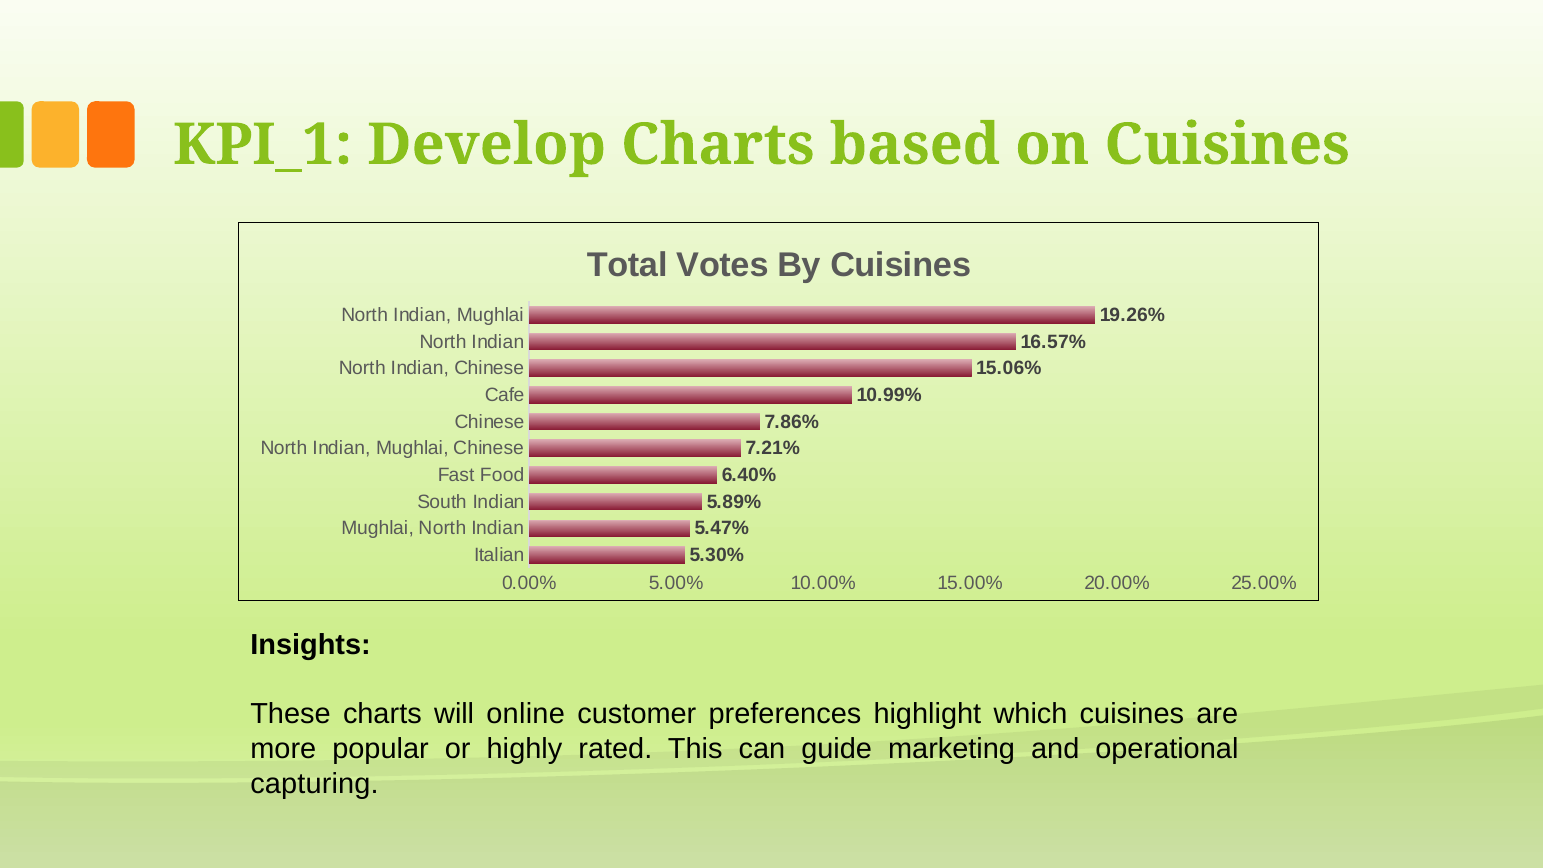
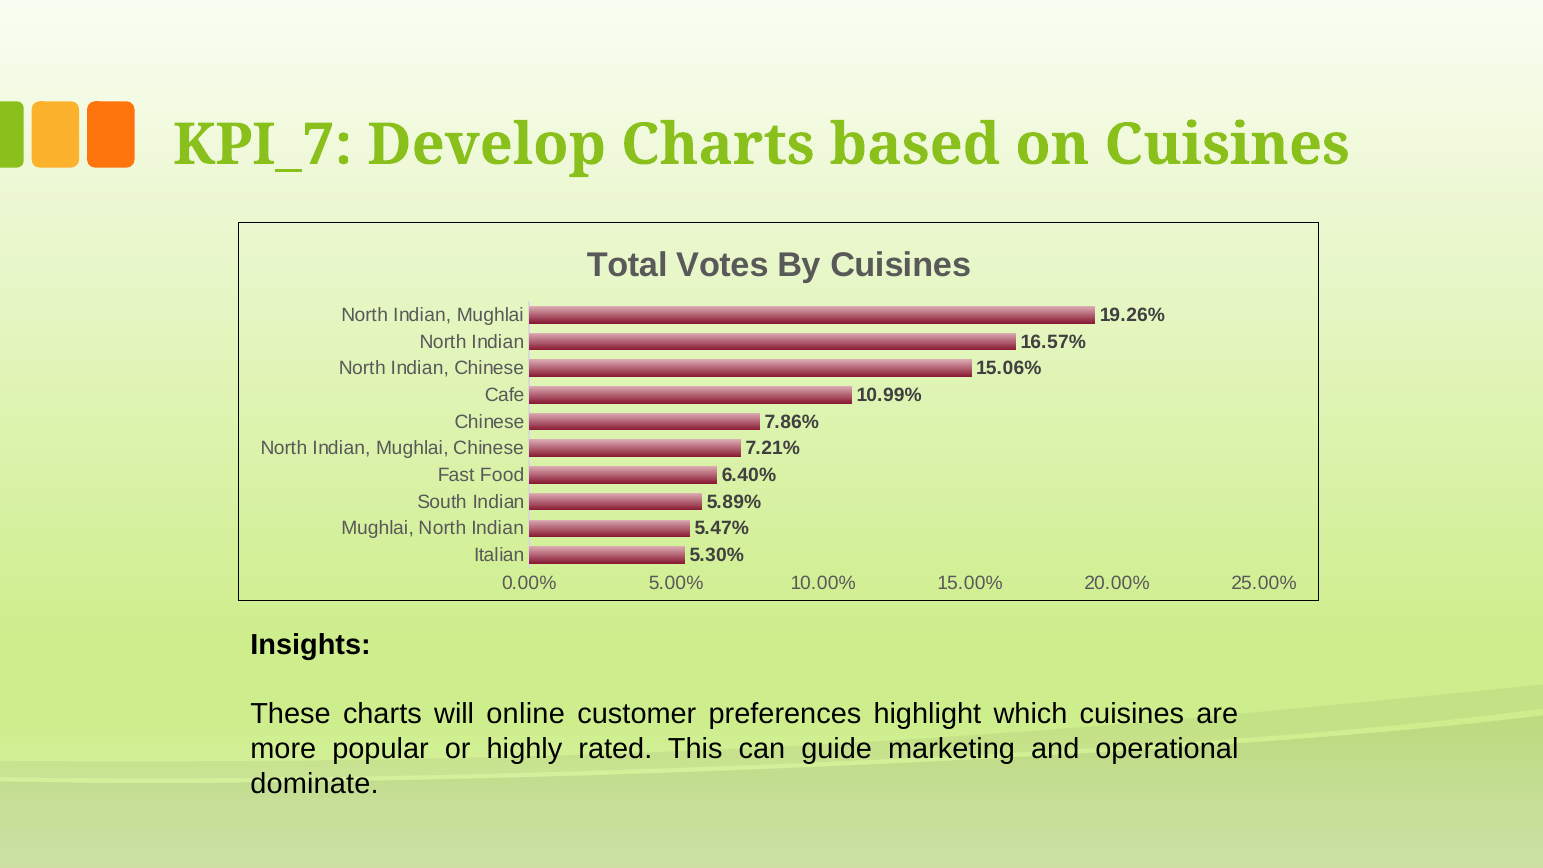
KPI_1: KPI_1 -> KPI_7 (263, 145)
capturing: capturing -> dominate (315, 784)
